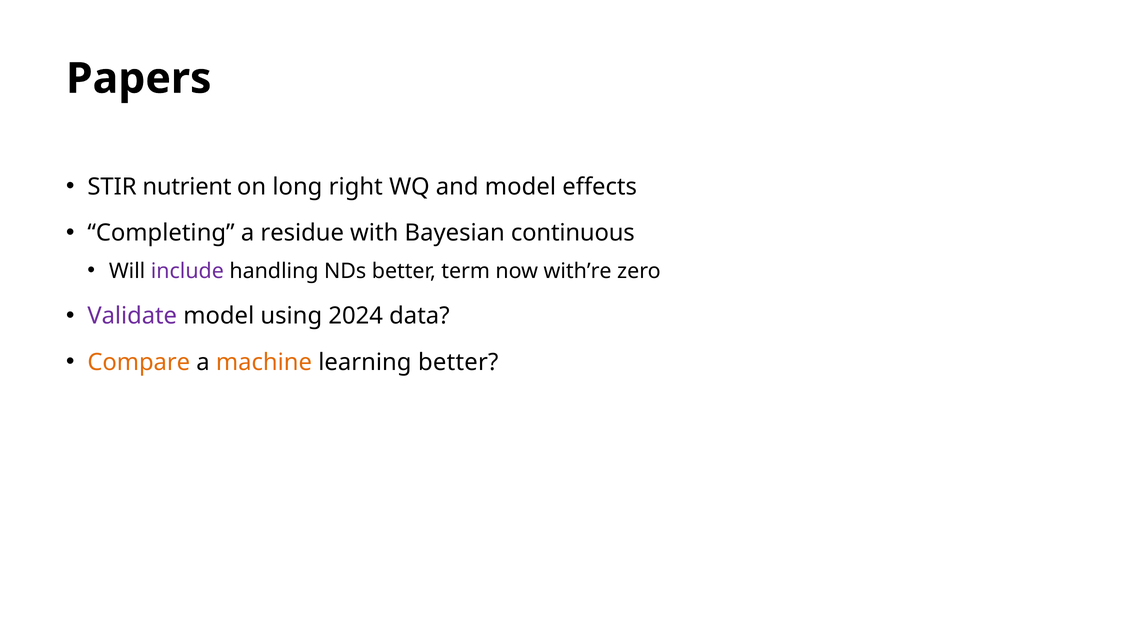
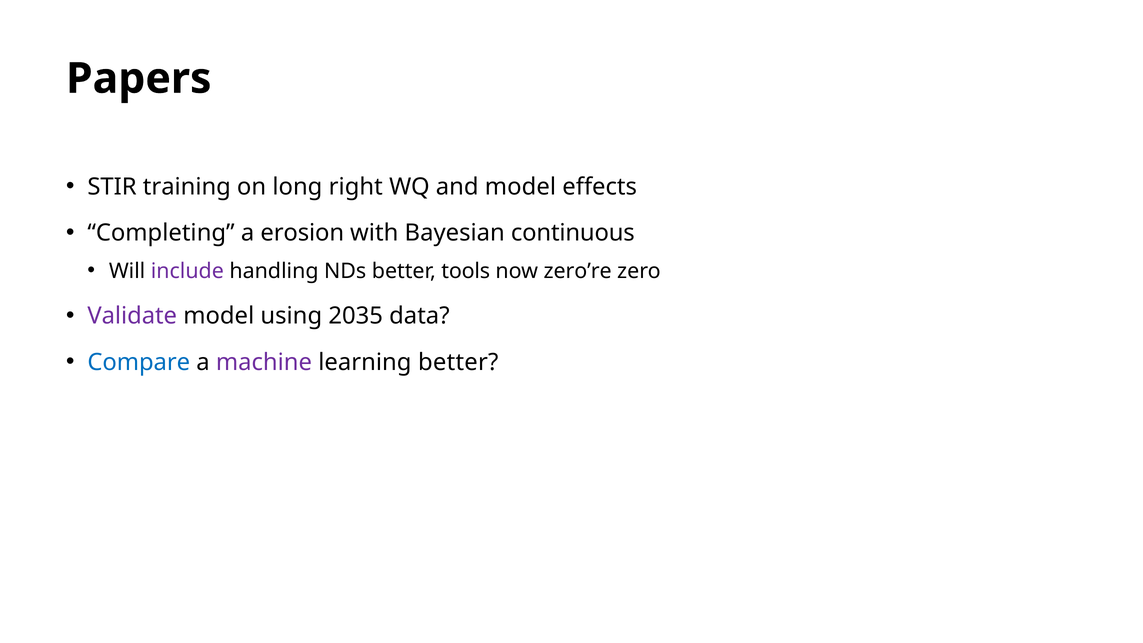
nutrient: nutrient -> training (187, 187)
residue: residue -> erosion (302, 233)
term: term -> tools (466, 271)
with’re: with’re -> zero’re (578, 271)
2024: 2024 -> 2035 (356, 316)
Compare colour: orange -> blue (139, 362)
machine colour: orange -> purple (264, 362)
